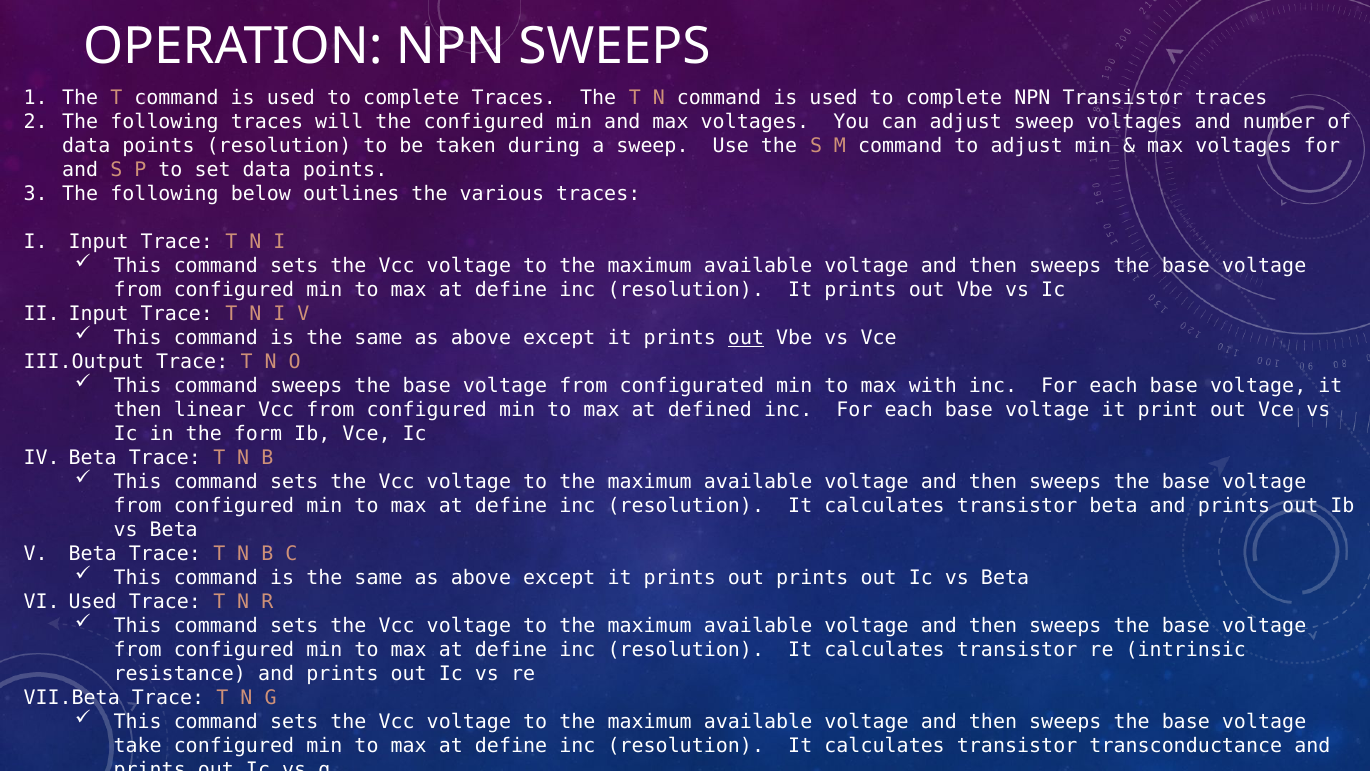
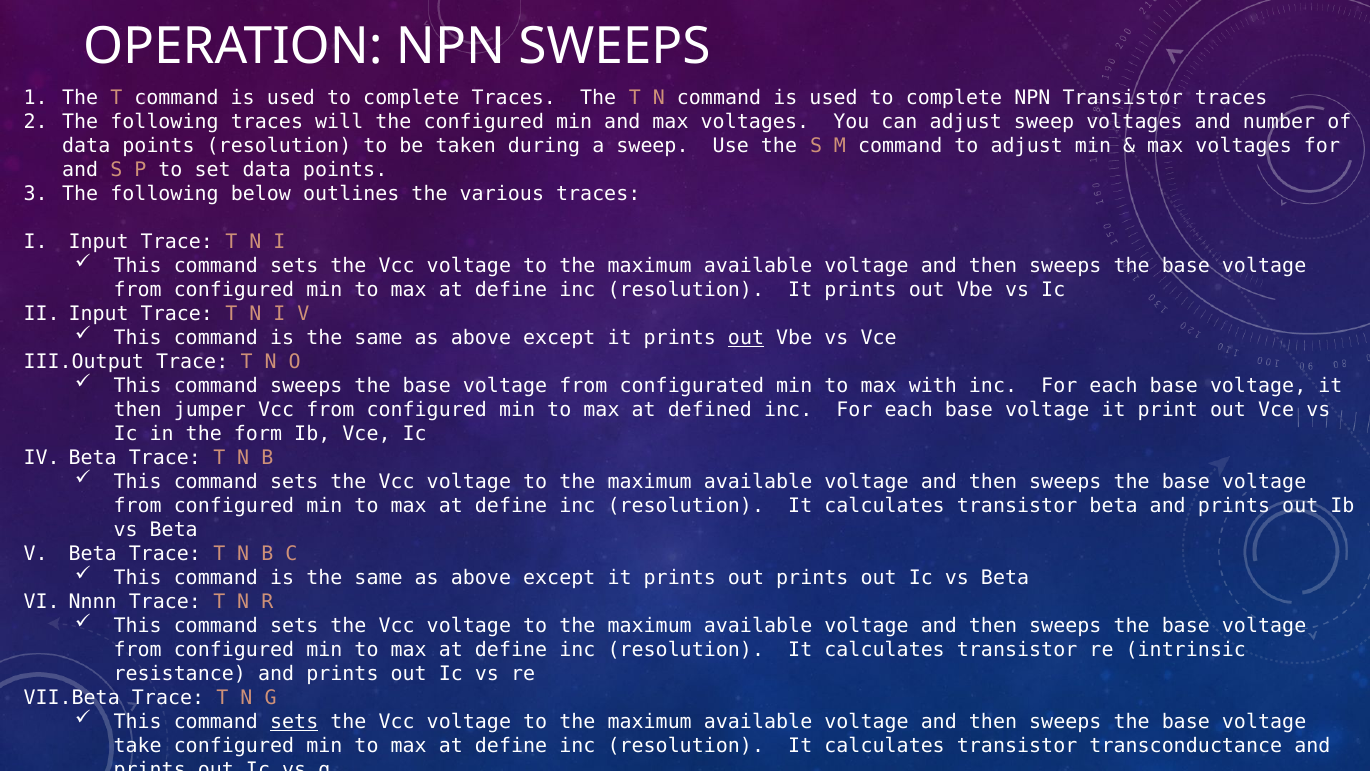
linear: linear -> jumper (210, 410)
Used: Used -> Nnnn (93, 602)
sets underline: none -> present (294, 722)
